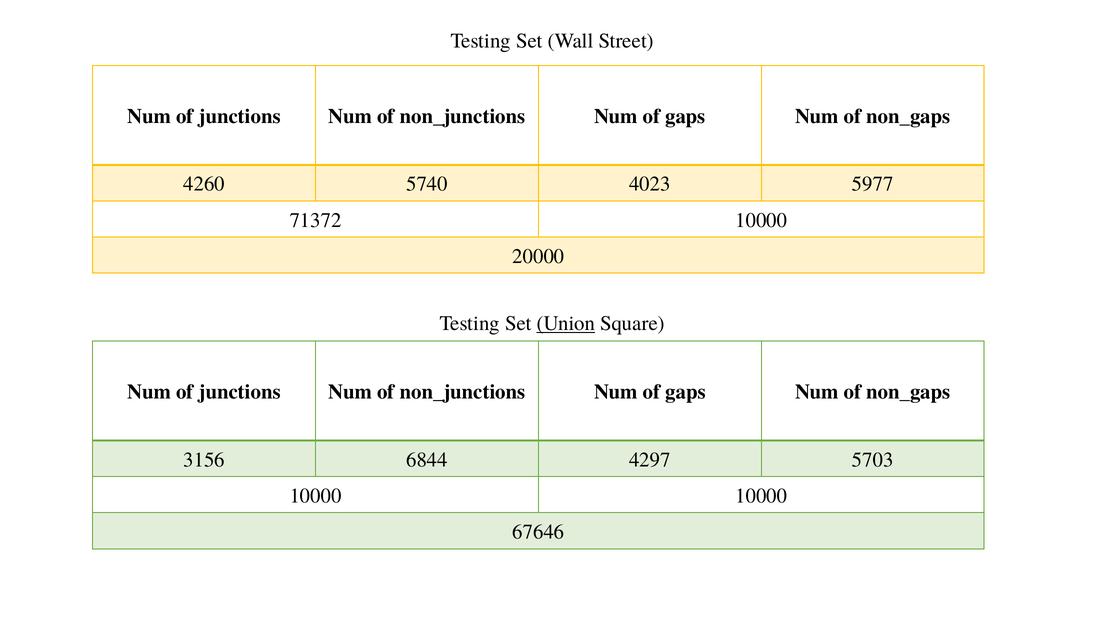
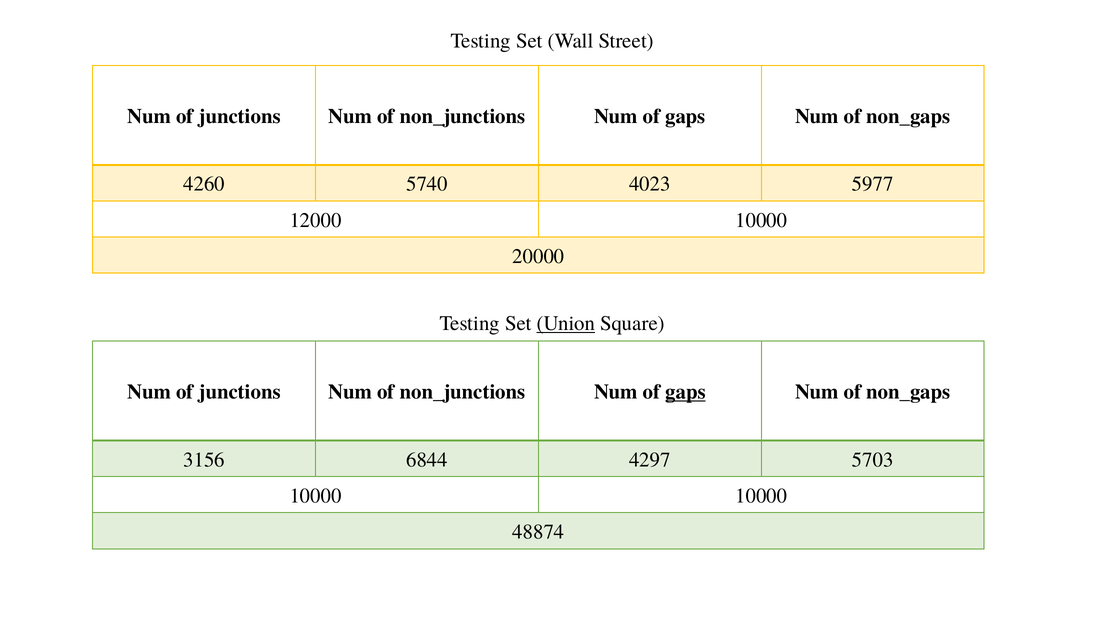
71372: 71372 -> 12000 (316, 220)
gaps underline: none -> present (686, 392)
67646: 67646 -> 48874 (538, 532)
